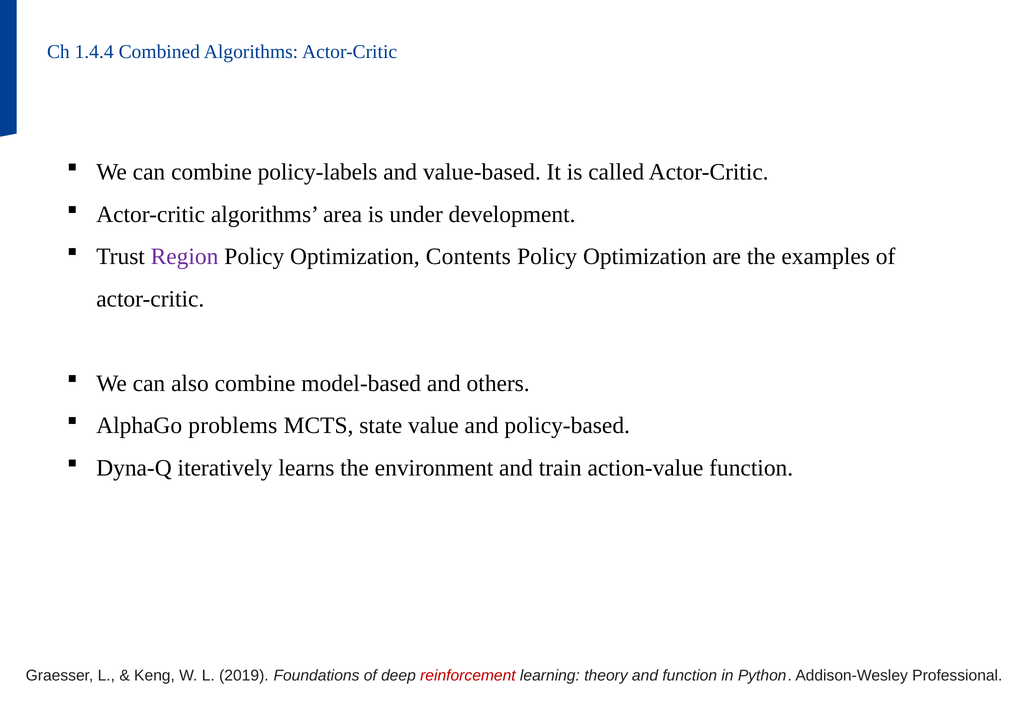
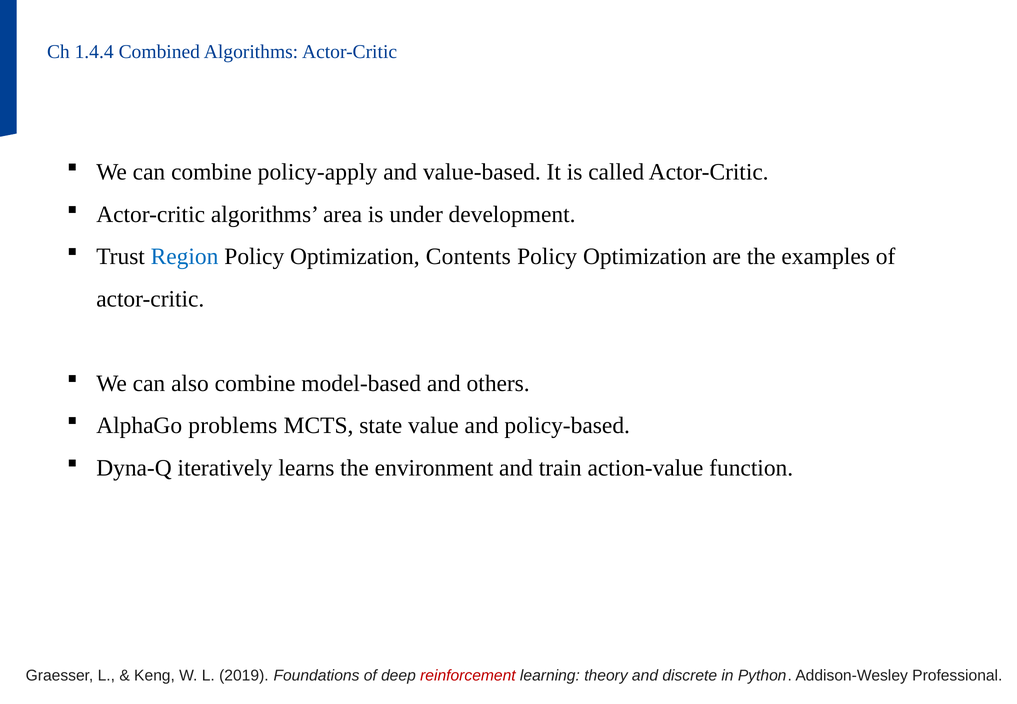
policy-labels: policy-labels -> policy-apply (317, 172)
Region colour: purple -> blue (185, 257)
and function: function -> discrete (690, 676)
